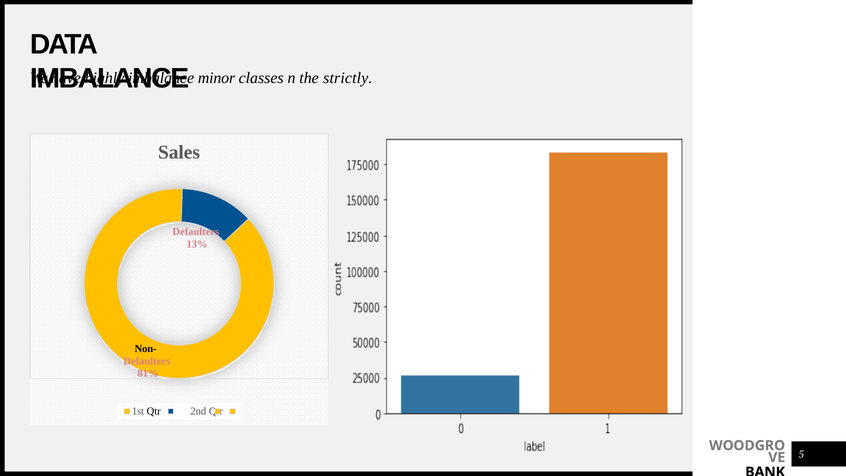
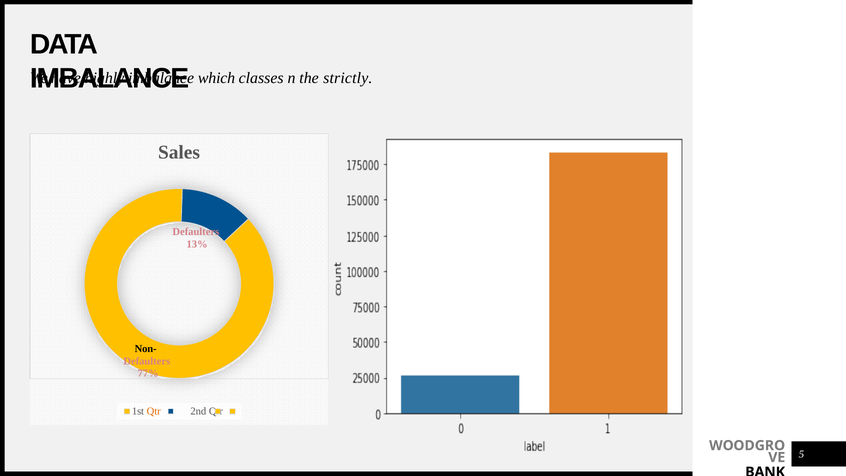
minor: minor -> which (217, 78)
81%: 81% -> 77% (148, 373)
Qtr colour: black -> orange (154, 411)
